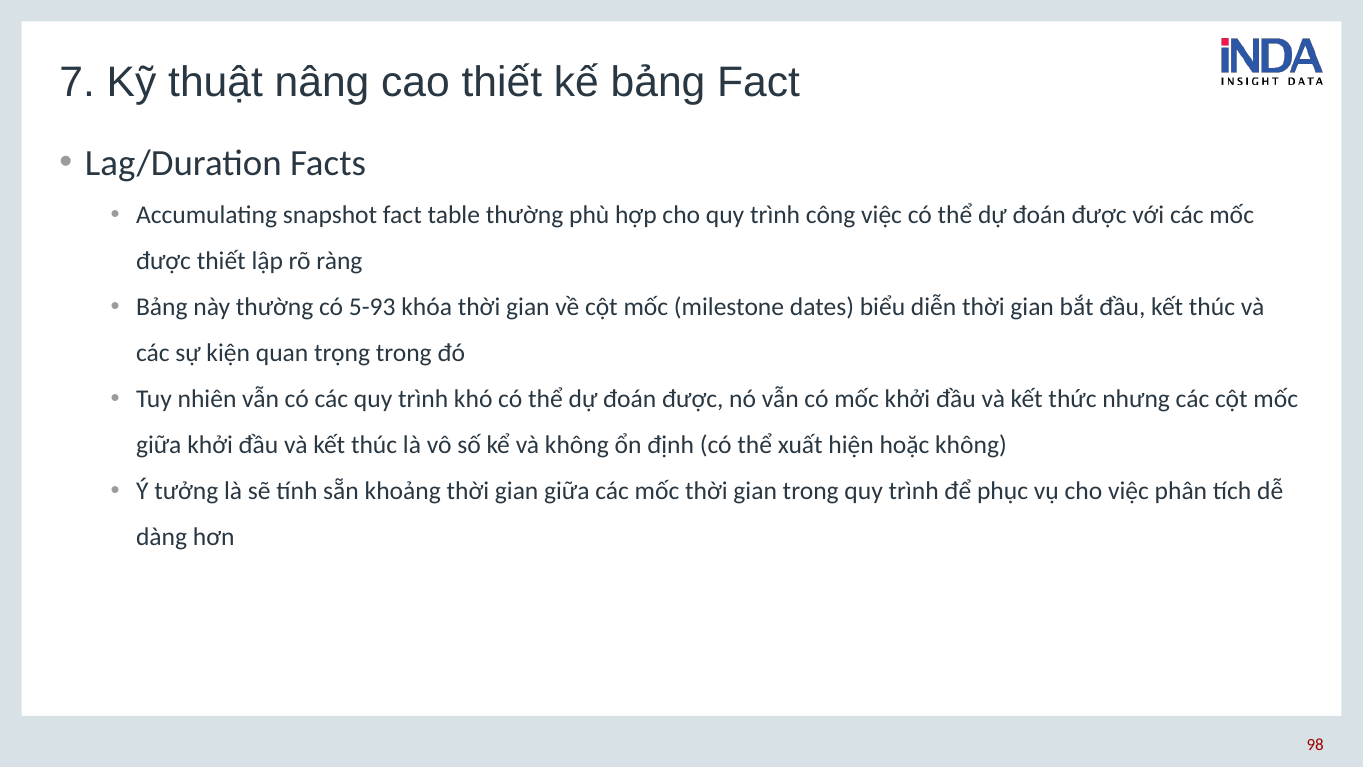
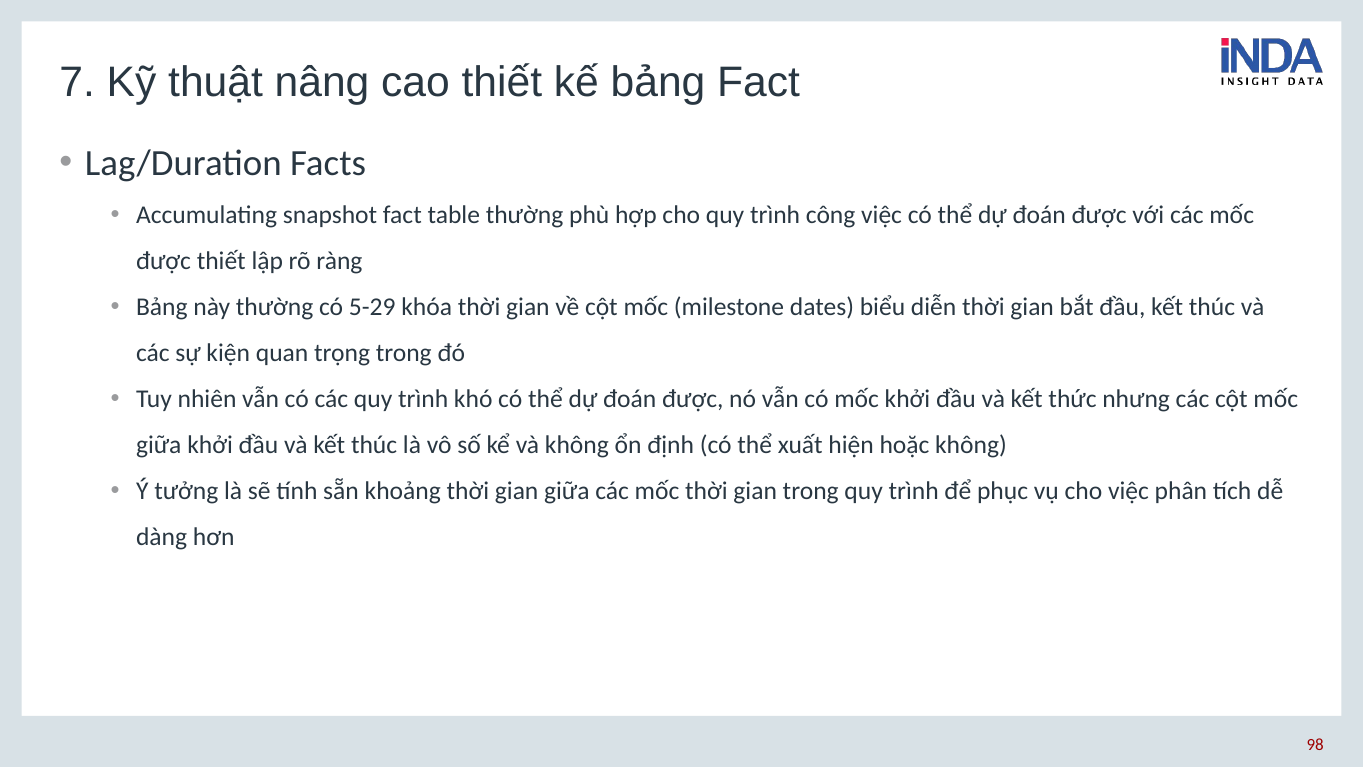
5-93: 5-93 -> 5-29 (372, 307)
